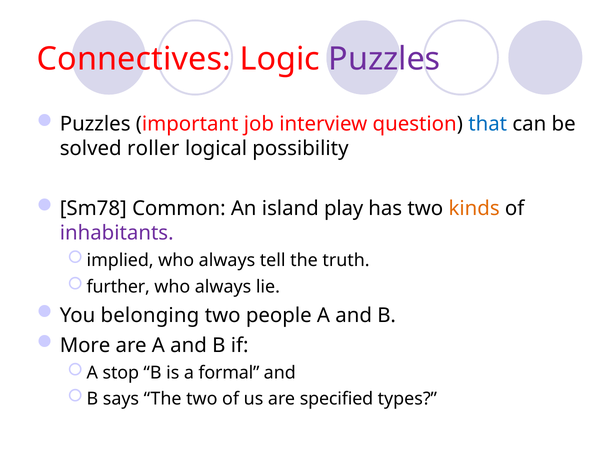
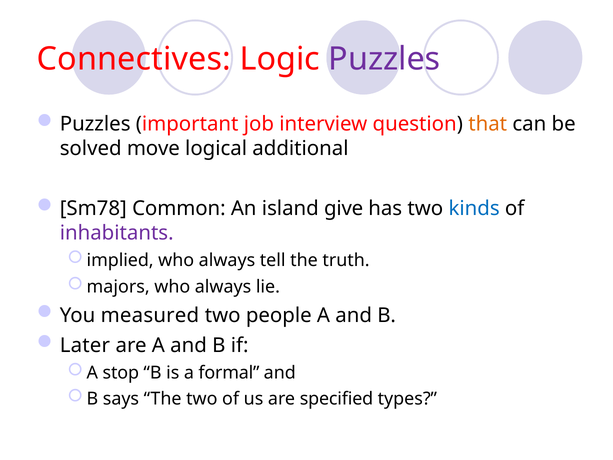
that colour: blue -> orange (488, 124)
roller: roller -> move (153, 149)
possibility: possibility -> additional (300, 149)
play: play -> give (344, 209)
kinds colour: orange -> blue (474, 209)
further: further -> majors (118, 287)
belonging: belonging -> measured (150, 315)
More: More -> Later (85, 345)
